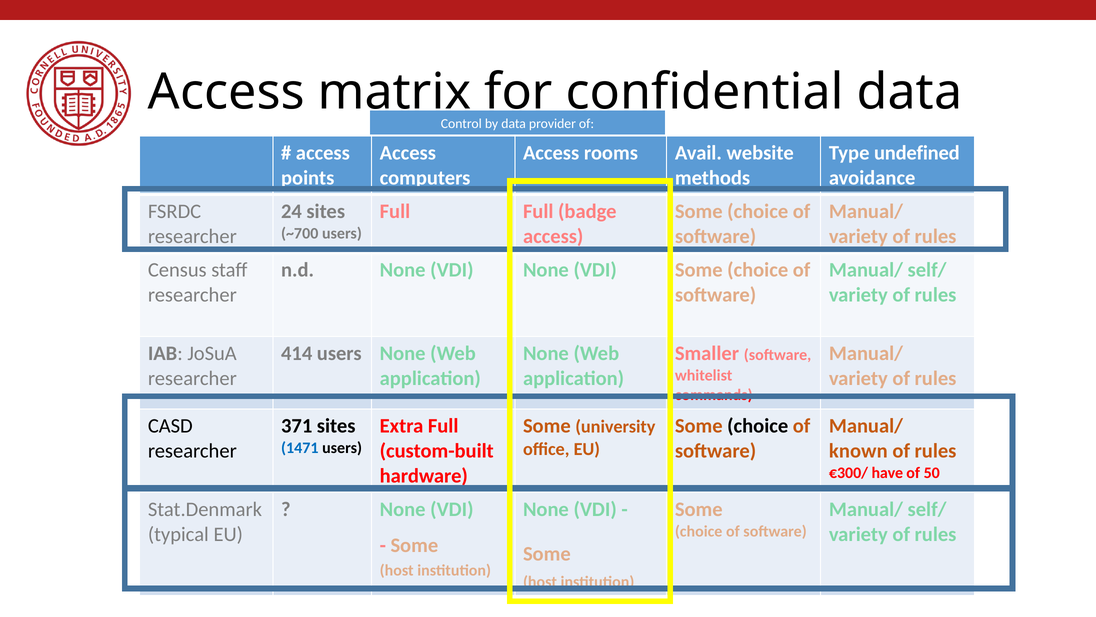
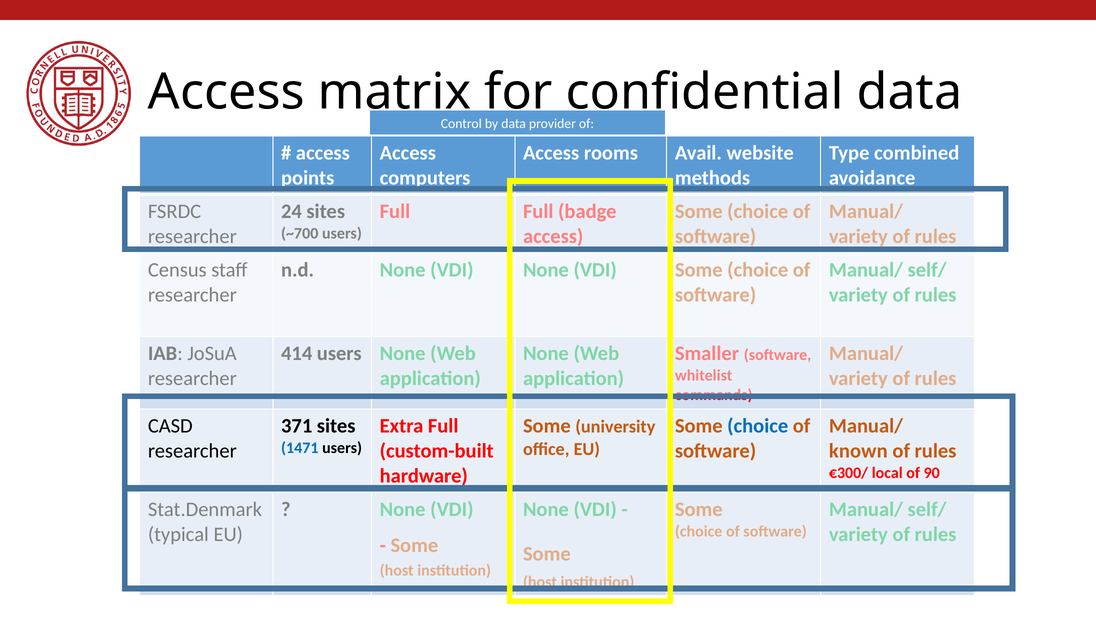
undefined: undefined -> combined (917, 153)
choice colour: black -> blue (758, 425)
have: have -> local (887, 473)
50: 50 -> 90 (932, 473)
